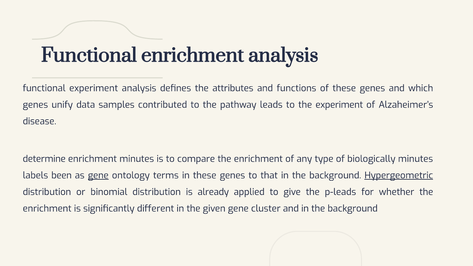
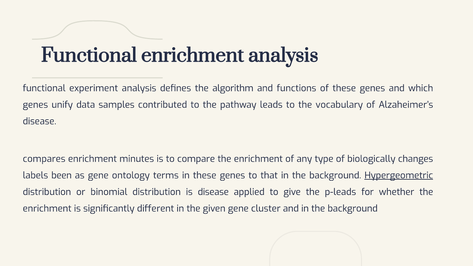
attributes: attributes -> algorithm (233, 88)
the experiment: experiment -> vocabulary (339, 105)
determine: determine -> compares (44, 159)
biologically minutes: minutes -> changes (416, 159)
gene underline: present -> none (98, 175)
is already: already -> disease (213, 192)
